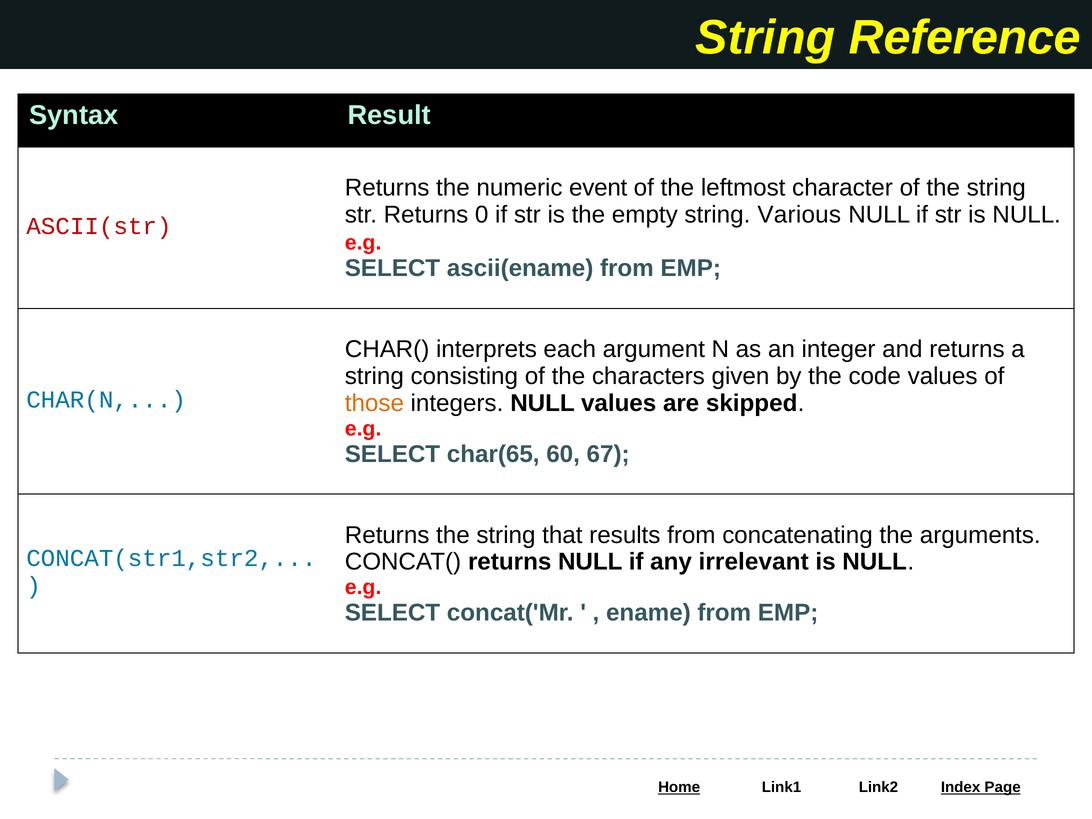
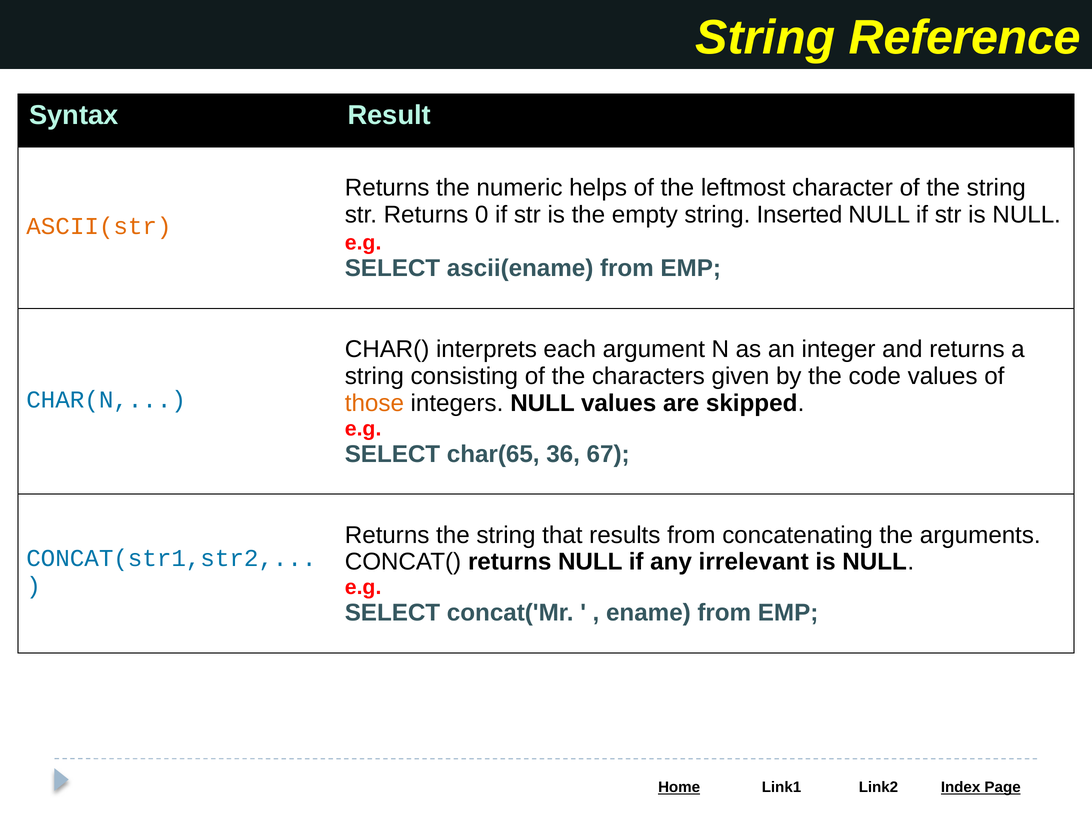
event: event -> helps (598, 188)
Various: Various -> Inserted (800, 215)
ASCII(str colour: red -> orange (99, 226)
60: 60 -> 36 (563, 454)
